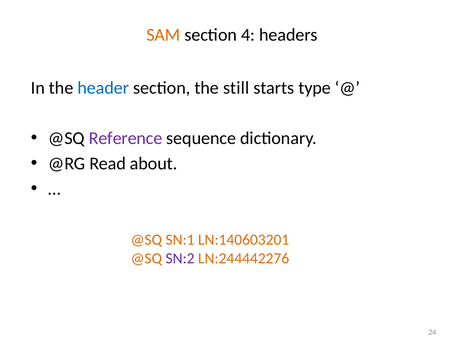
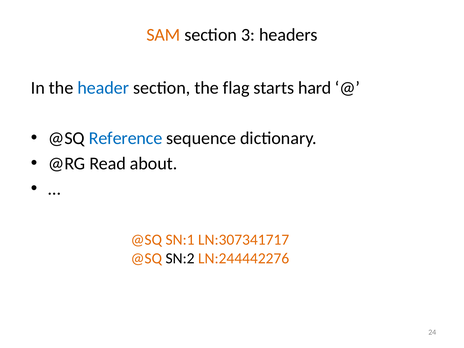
4: 4 -> 3 (248, 35)
still: still -> flag (236, 88)
type: type -> hard (315, 88)
Reference colour: purple -> blue (126, 138)
LN:140603201: LN:140603201 -> LN:307341717 (244, 240)
SN:2 colour: purple -> black (180, 258)
